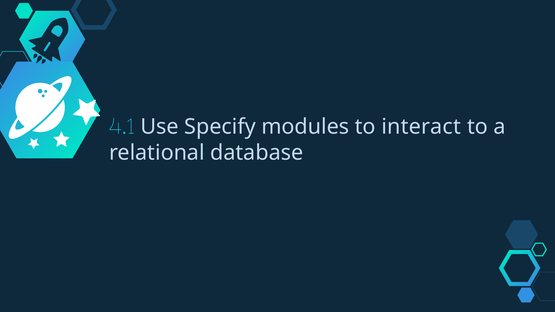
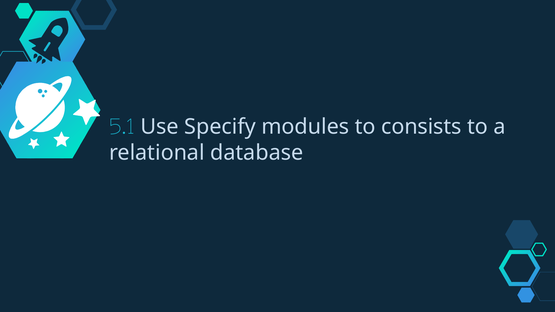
4.1: 4.1 -> 5.1 (122, 127)
interact: interact -> consists (421, 127)
